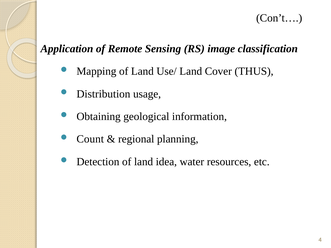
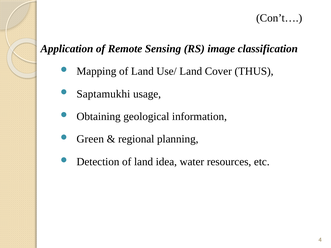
Distribution: Distribution -> Saptamukhi (103, 94)
Count: Count -> Green (90, 139)
